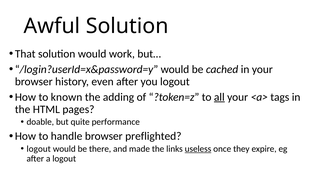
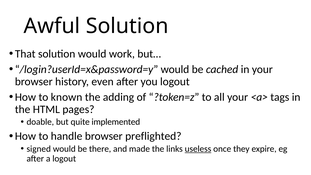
all underline: present -> none (219, 97)
performance: performance -> implemented (116, 122)
logout: logout -> signed (39, 149)
